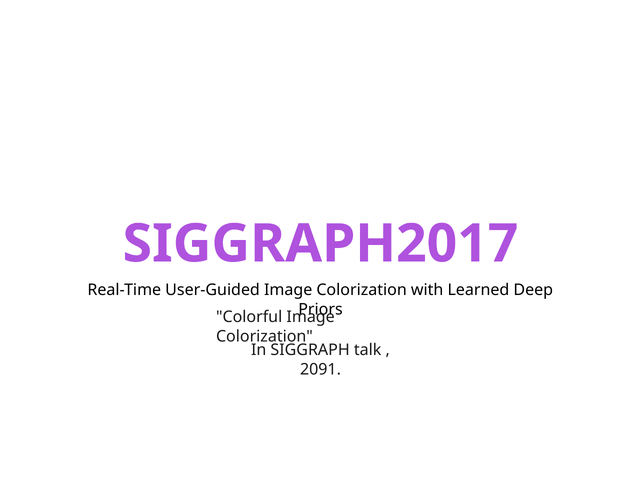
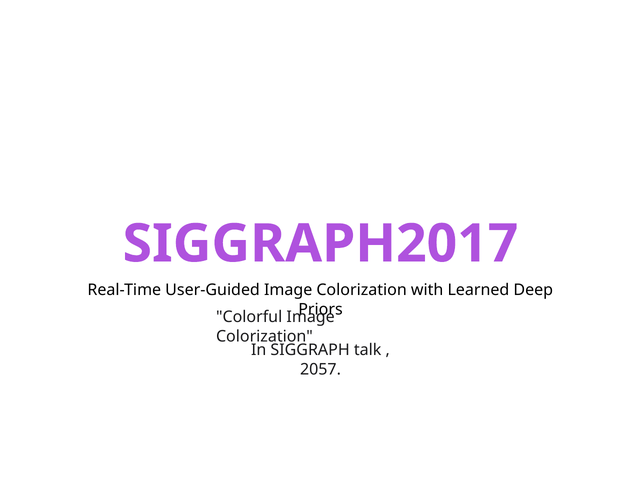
2091: 2091 -> 2057 (320, 369)
